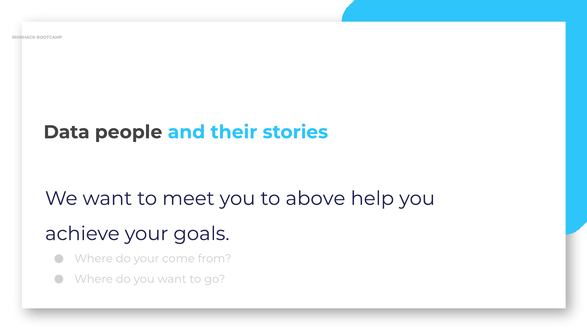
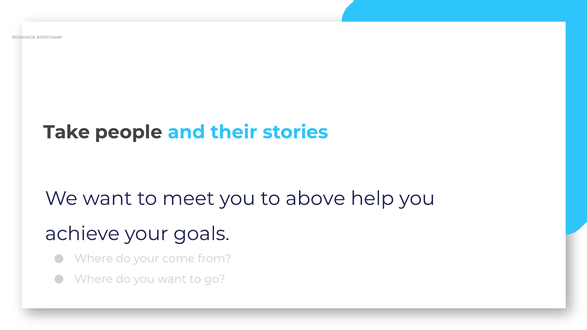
Data: Data -> Take (67, 132)
